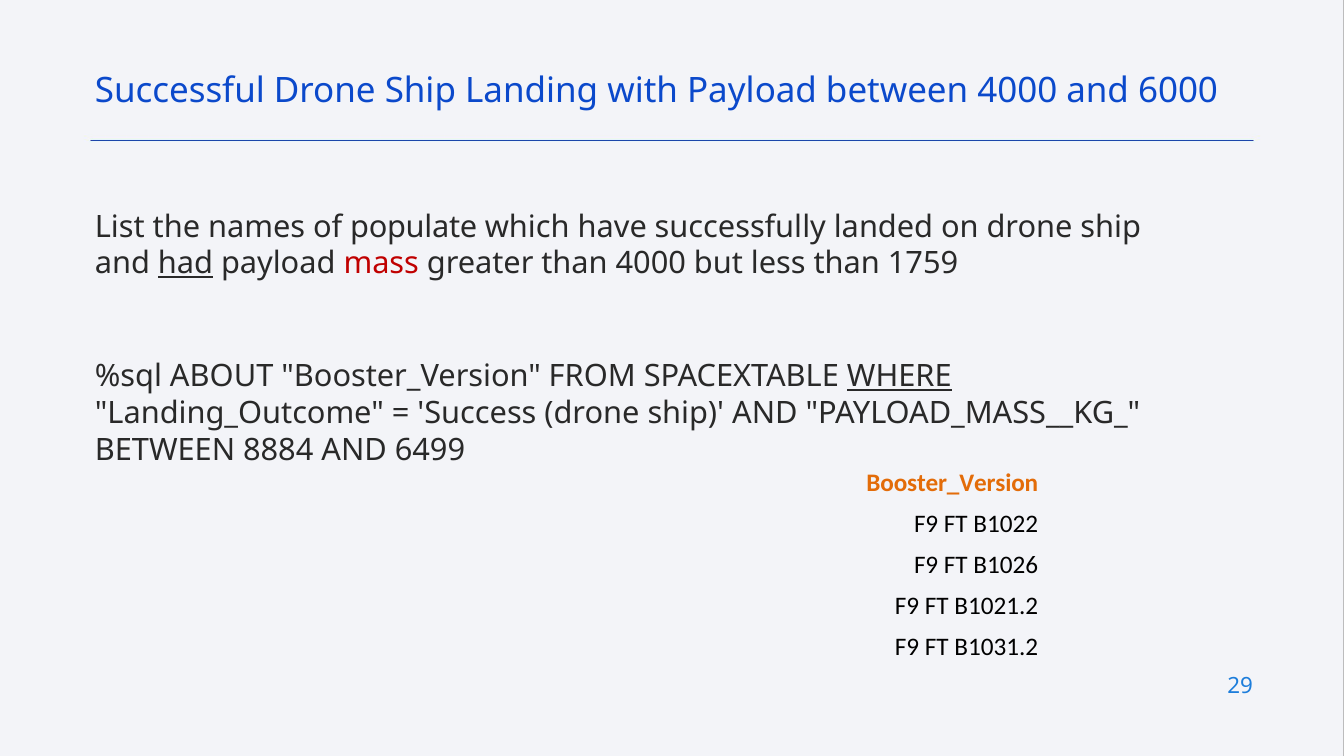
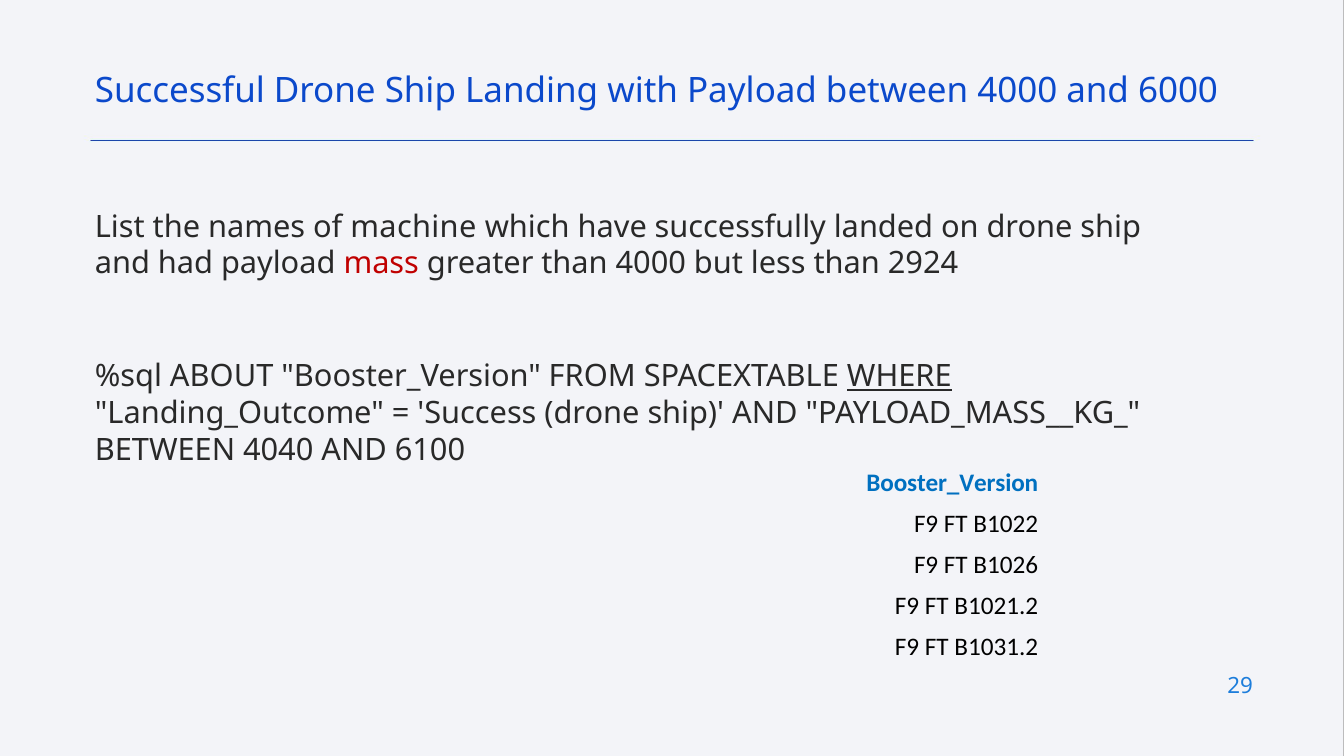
populate: populate -> machine (413, 227)
had underline: present -> none (186, 264)
1759: 1759 -> 2924 (923, 264)
8884: 8884 -> 4040 (278, 451)
6499: 6499 -> 6100 (430, 451)
Booster_Version colour: orange -> blue (952, 483)
